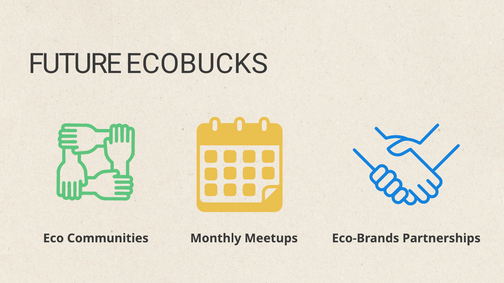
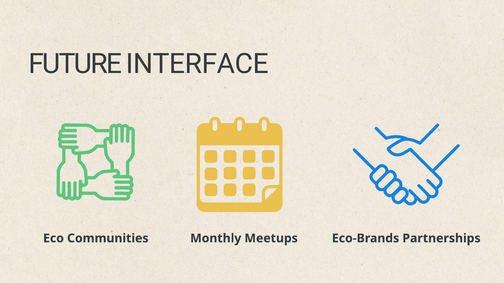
ECOBUCKS: ECOBUCKS -> INTERFACE (197, 64)
